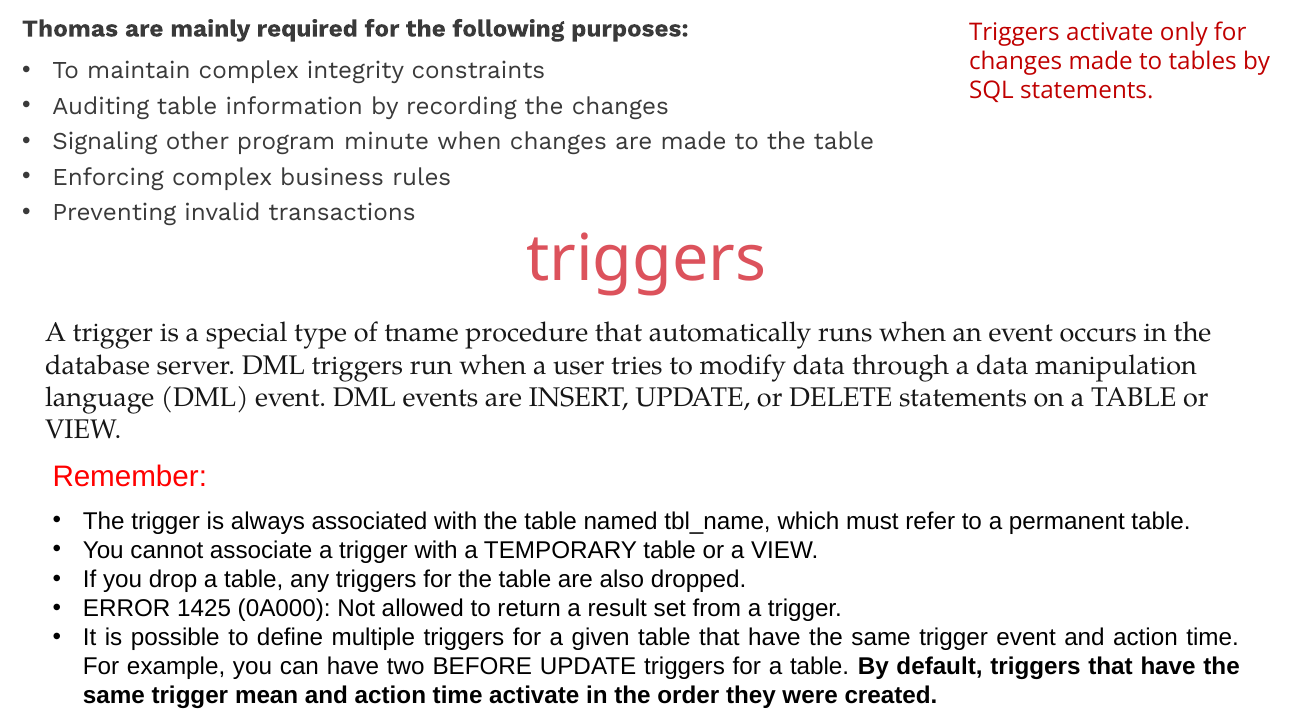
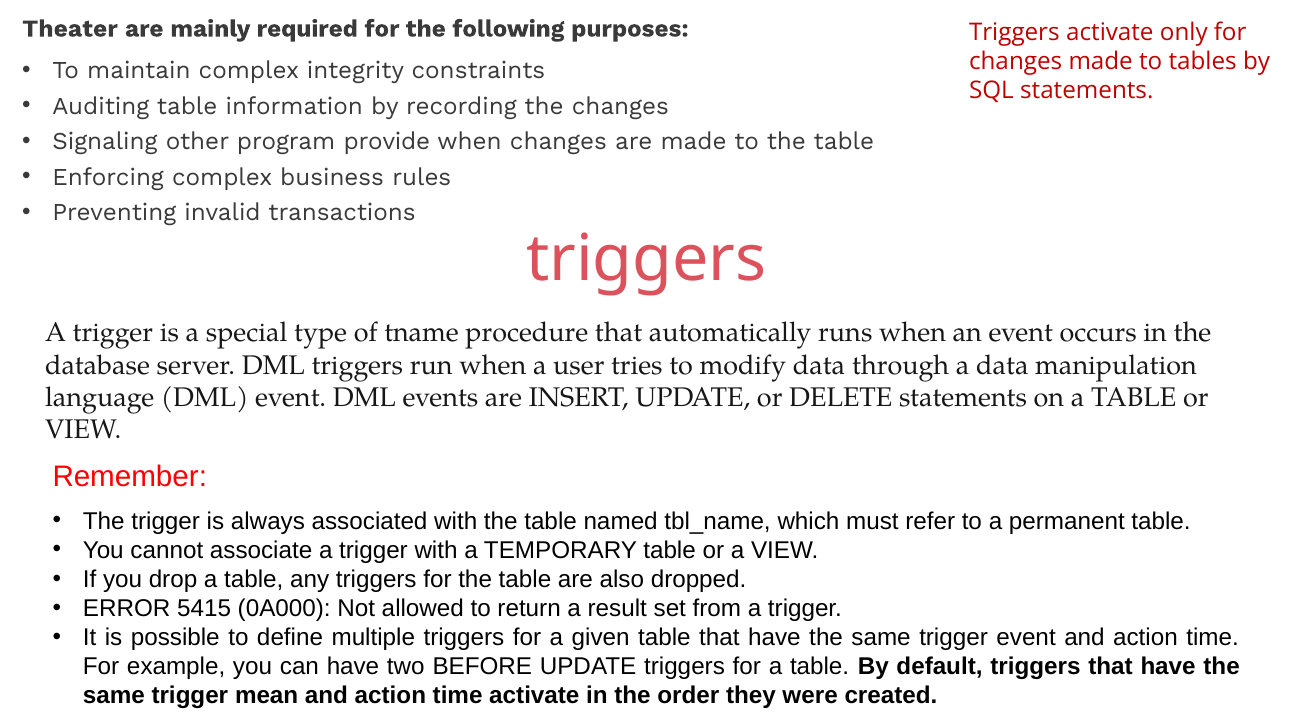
Thomas: Thomas -> Theater (70, 29)
minute: minute -> provide (387, 142)
1425: 1425 -> 5415 (204, 609)
